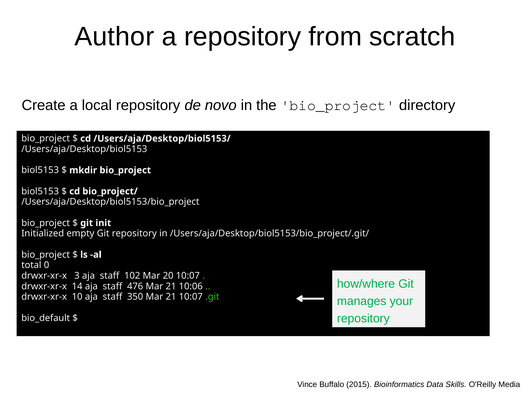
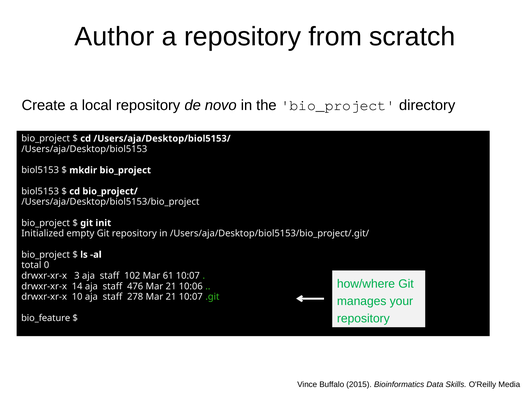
20: 20 -> 61 (168, 275)
350: 350 -> 278 (135, 296)
bio_default: bio_default -> bio_feature (46, 318)
